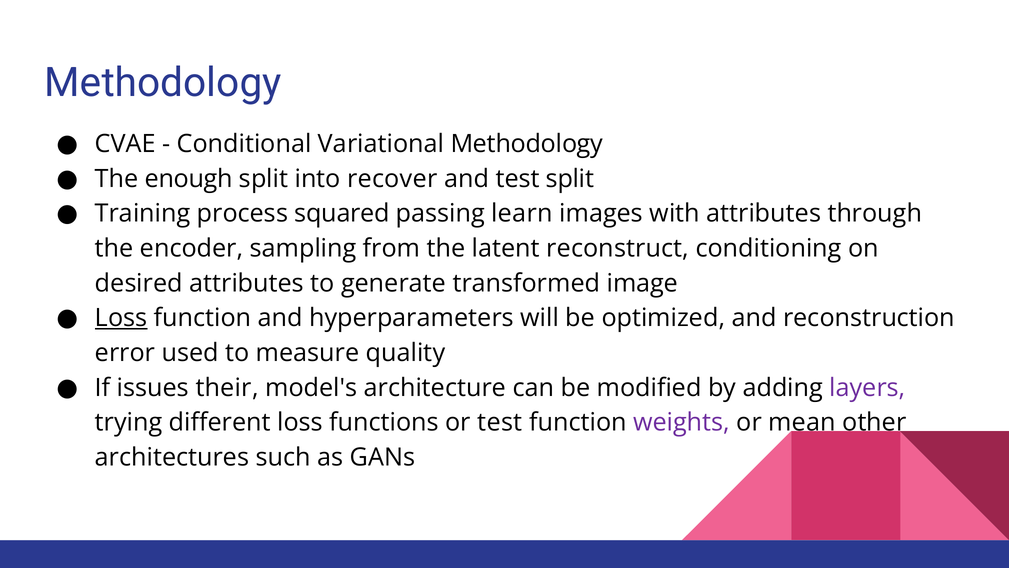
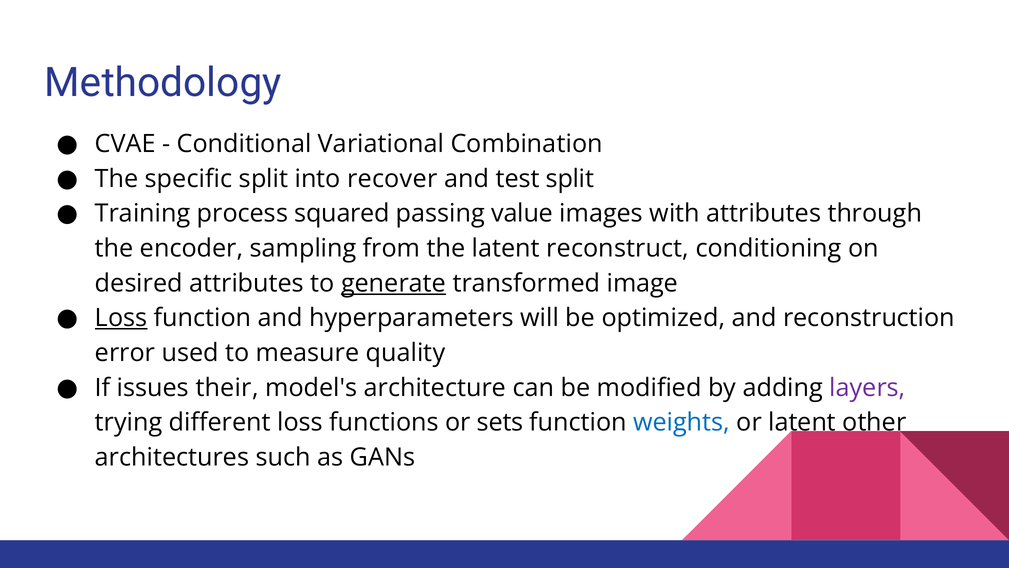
Variational Methodology: Methodology -> Combination (527, 144)
enough: enough -> specific (189, 179)
learn: learn -> value (522, 213)
generate underline: none -> present (394, 283)
or test: test -> sets (500, 422)
weights colour: purple -> blue (682, 422)
or mean: mean -> latent (802, 422)
